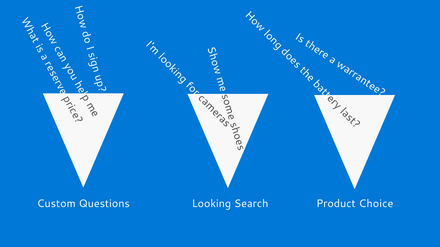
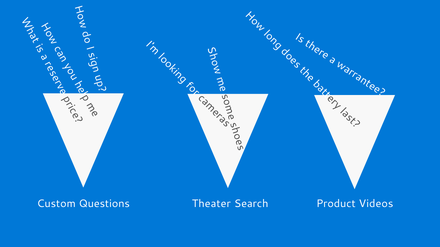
Looking: Looking -> Theater (211, 204)
Choice: Choice -> Videos (376, 204)
